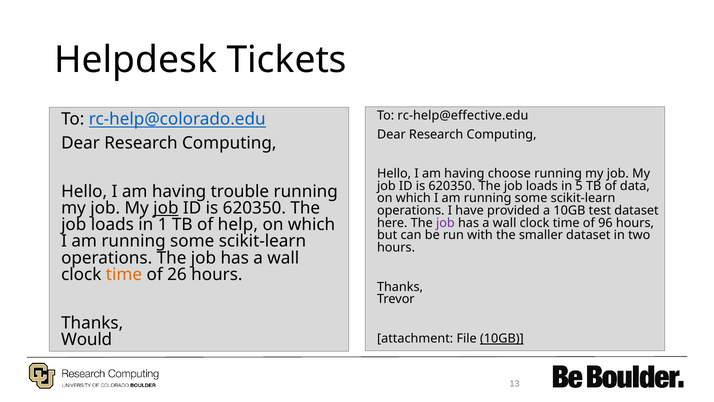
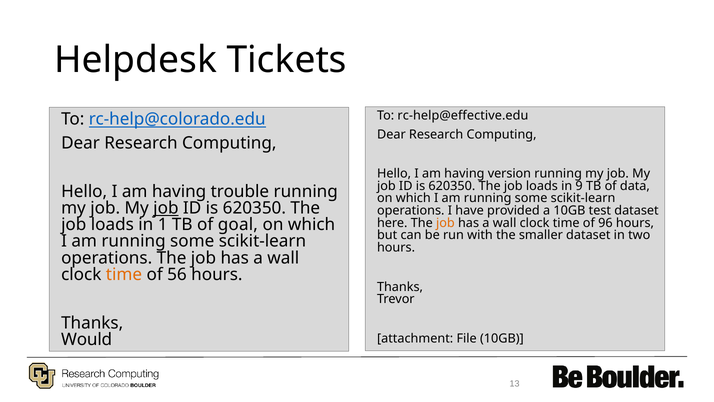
choose: choose -> version (509, 174)
5: 5 -> 9 (579, 186)
job colour: purple -> orange (445, 223)
help: help -> goal (238, 224)
26: 26 -> 56 (177, 274)
10GB underline: present -> none (502, 338)
